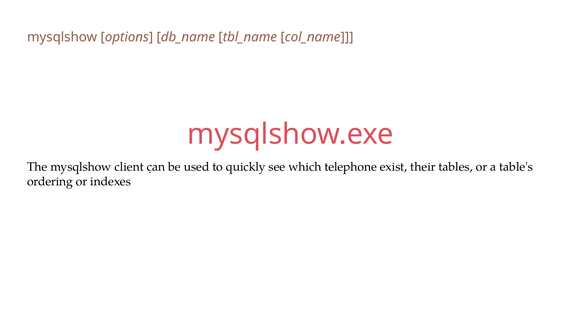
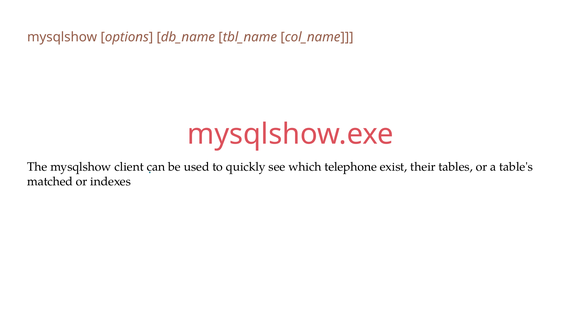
ordering: ordering -> matched (50, 181)
